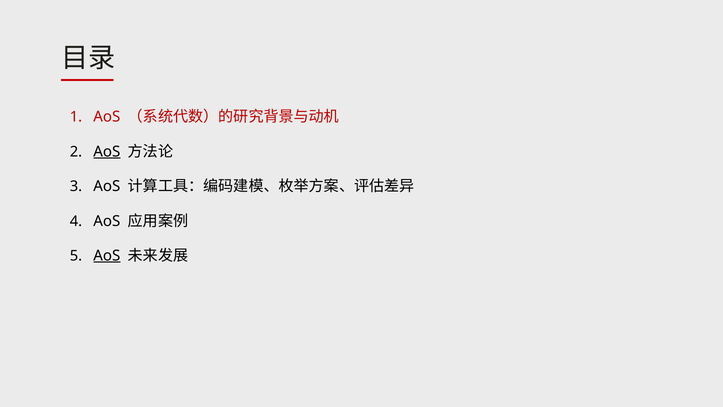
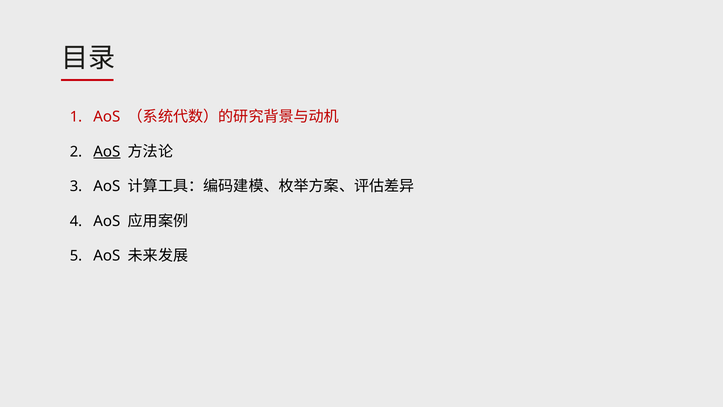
AoS underline: present -> none (107, 255)
